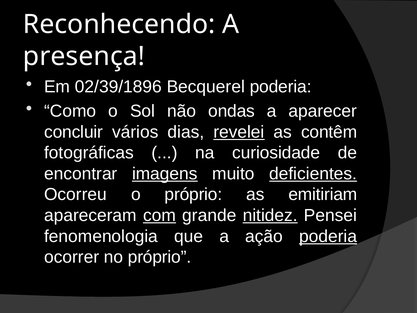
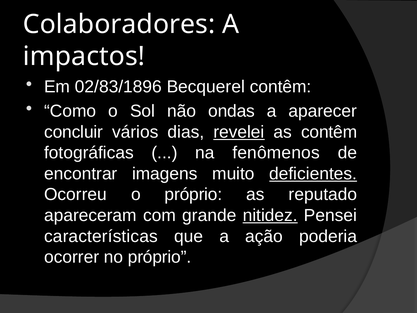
Reconhecendo: Reconhecendo -> Colaboradores (119, 24)
presença: presença -> impactos (84, 56)
02/39/1896: 02/39/1896 -> 02/83/1896 (118, 87)
Becquerel poderia: poderia -> contêm (281, 87)
curiosidade: curiosidade -> fenômenos (276, 153)
imagens underline: present -> none (165, 174)
emitiriam: emitiriam -> reputado (323, 194)
com underline: present -> none (160, 215)
fenomenologia: fenomenologia -> características (101, 236)
poderia underline: present -> none (328, 236)
